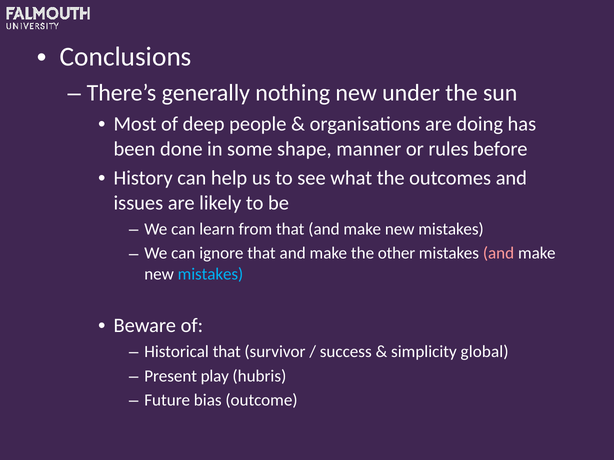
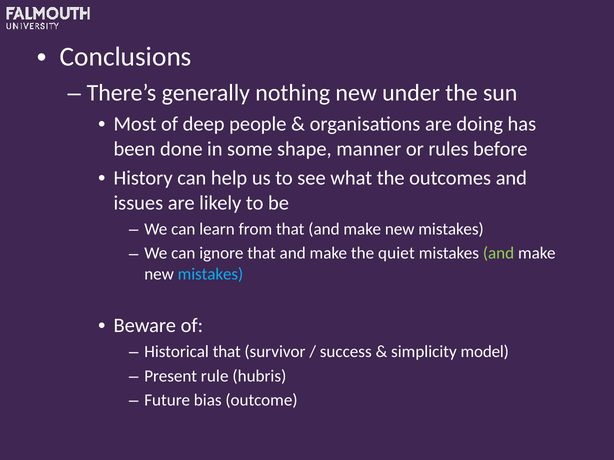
other: other -> quiet (396, 254)
and colour: pink -> light green (499, 254)
global: global -> model (485, 352)
play: play -> rule (215, 376)
